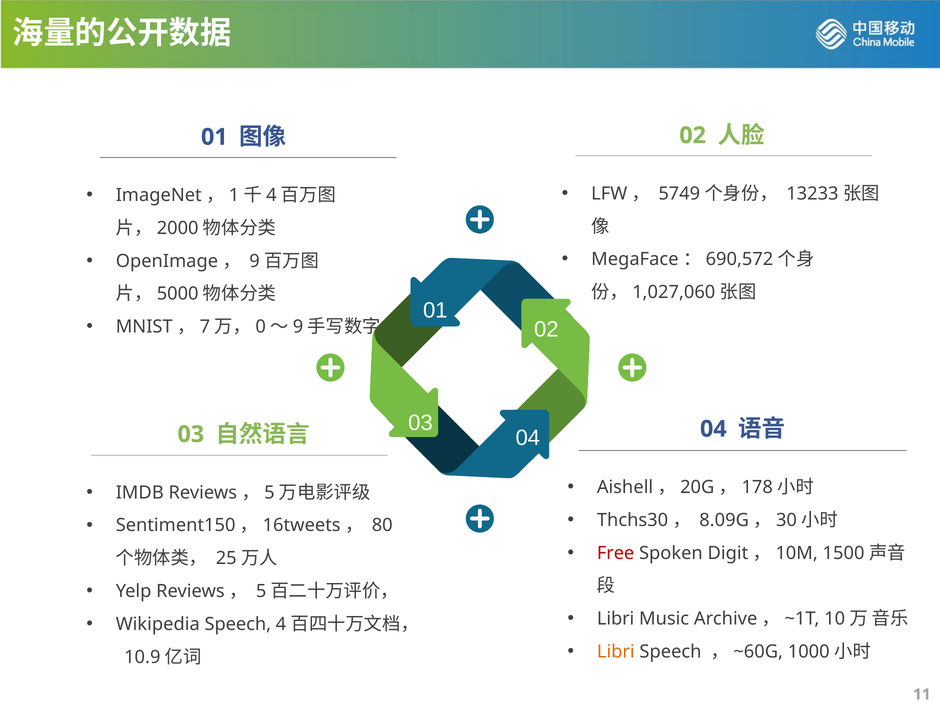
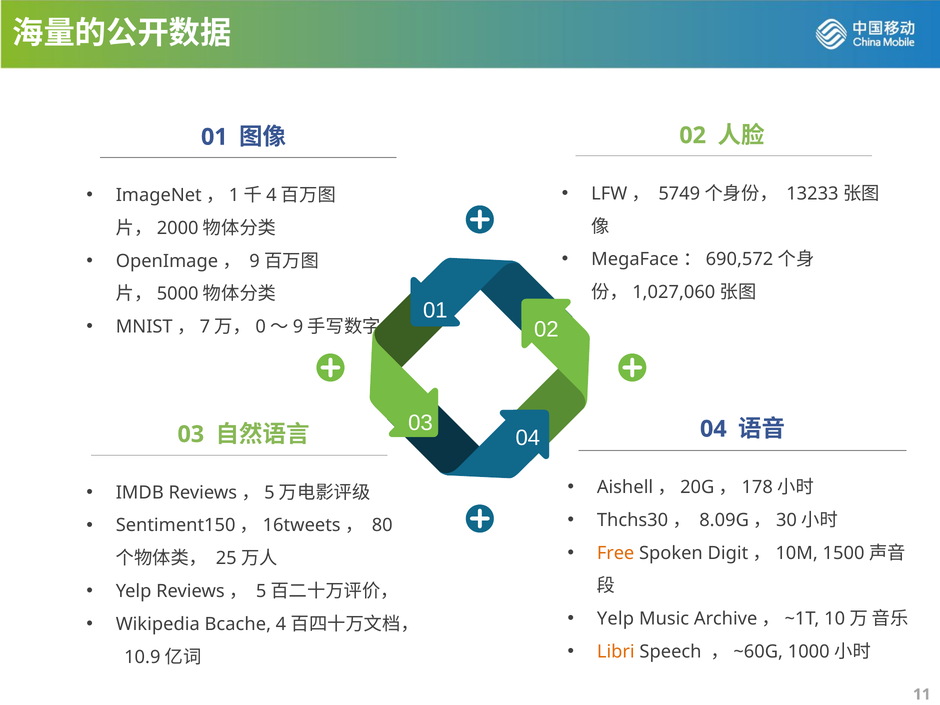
Free colour: red -> orange (616, 553)
Libri: Libri -> Yelp (615, 619)
Wikipedia Speech: Speech -> Bcache (238, 624)
